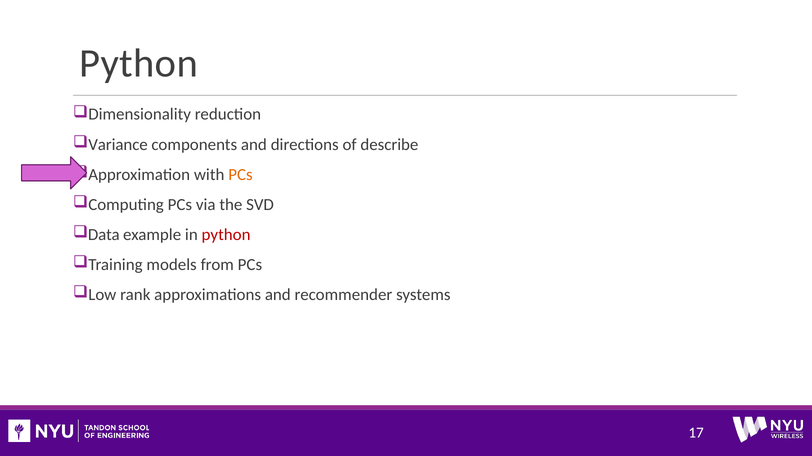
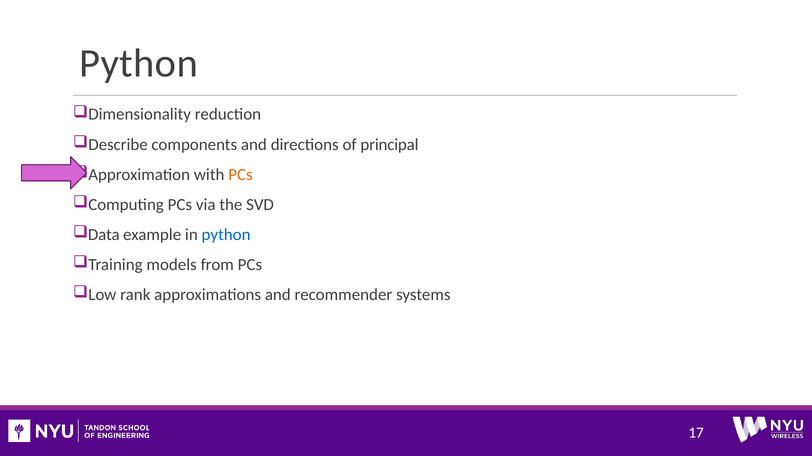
Variance: Variance -> Describe (118, 145)
describe: describe -> principal (389, 145)
python colour: red -> blue (226, 235)
